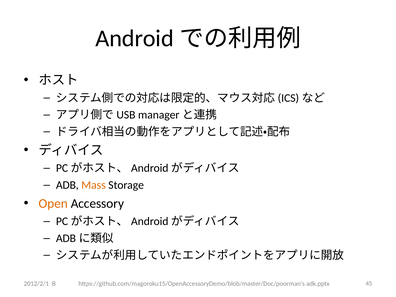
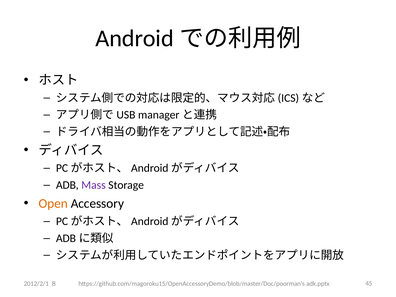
Mass colour: orange -> purple (93, 185)
